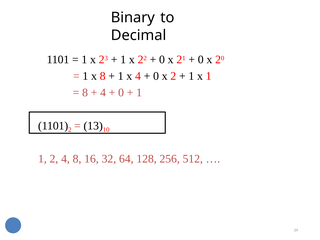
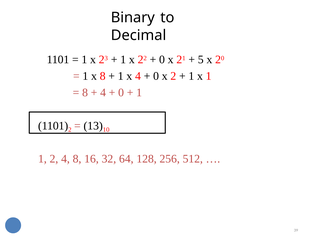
0: 0 -> 5 (201, 60)
